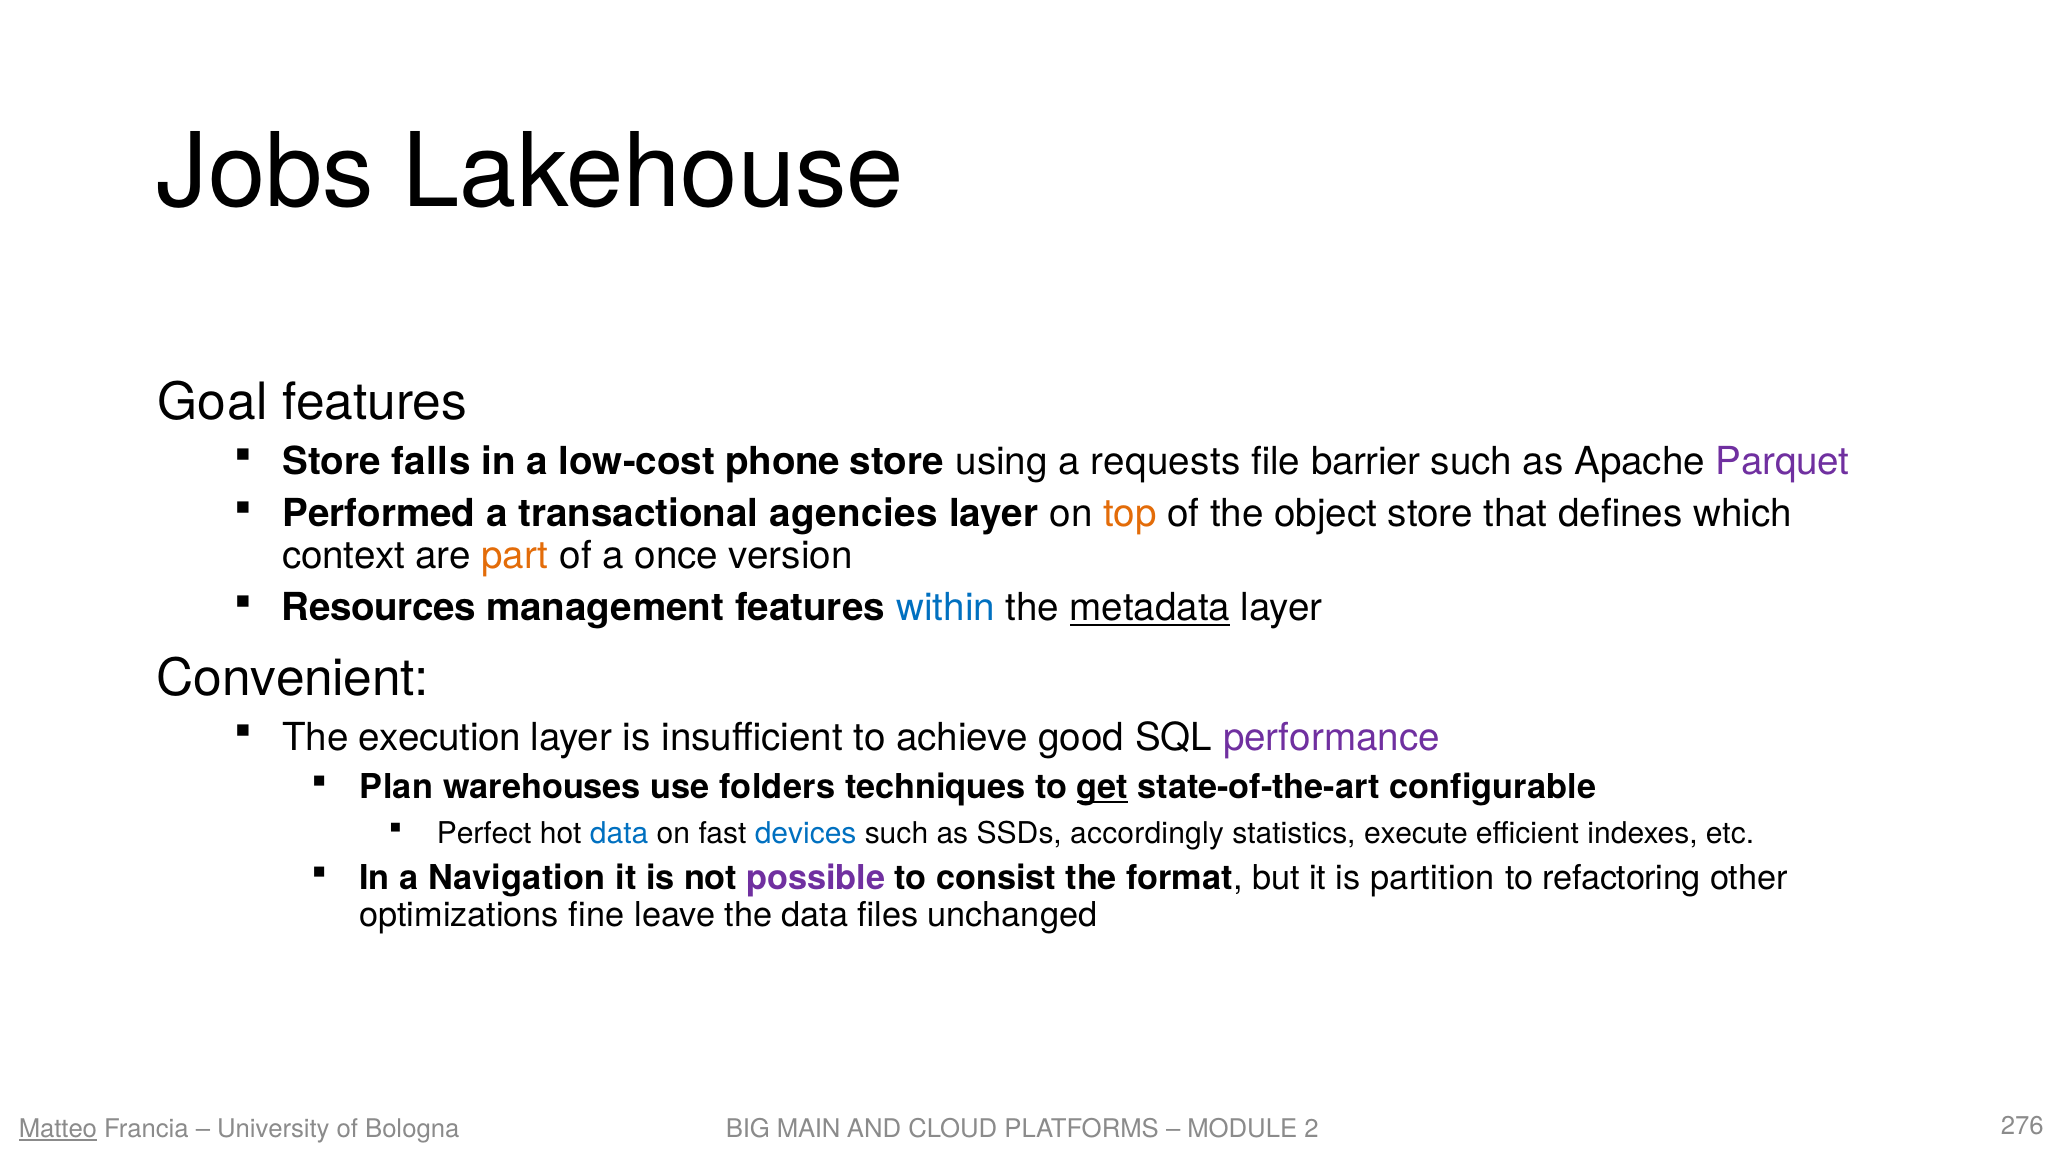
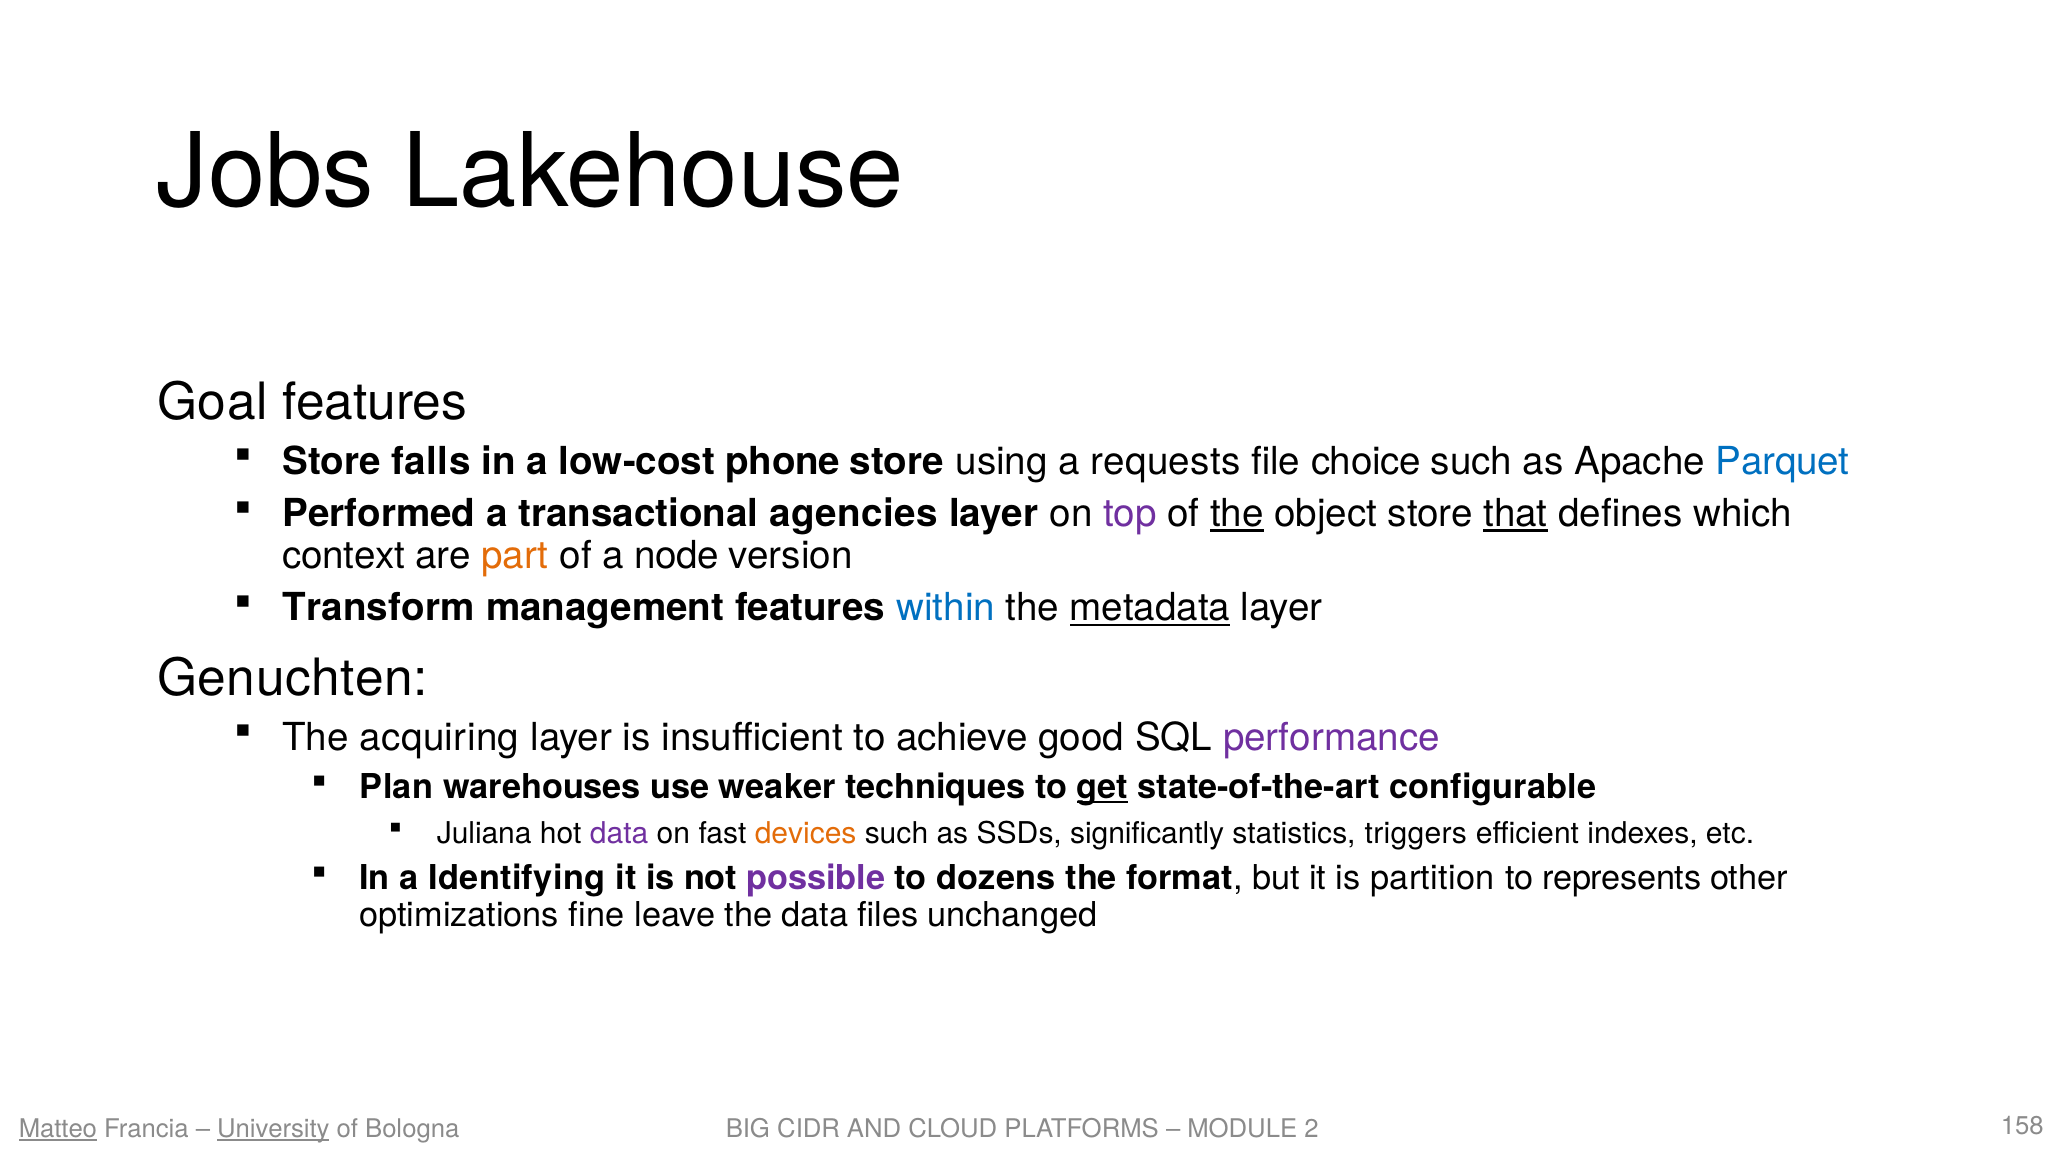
barrier: barrier -> choice (1366, 462)
Parquet colour: purple -> blue (1783, 462)
top colour: orange -> purple (1130, 514)
the underline: none -> present (1237, 514)
that underline: none -> present (1516, 514)
once: once -> node (677, 556)
Resources: Resources -> Transform (379, 608)
Convenient: Convenient -> Genuchten (293, 678)
execution: execution -> acquiring (440, 738)
folders: folders -> weaker (777, 788)
Perfect: Perfect -> Juliana (484, 833)
data colour: blue -> purple (619, 833)
devices colour: blue -> orange (806, 833)
accordingly: accordingly -> significantly (1147, 833)
execute: execute -> triggers (1416, 833)
Navigation: Navigation -> Identifying (517, 879)
consist: consist -> dozens (996, 879)
refactoring: refactoring -> represents (1622, 879)
University underline: none -> present (273, 1129)
MAIN: MAIN -> CIDR (809, 1129)
276: 276 -> 158 (2022, 1126)
